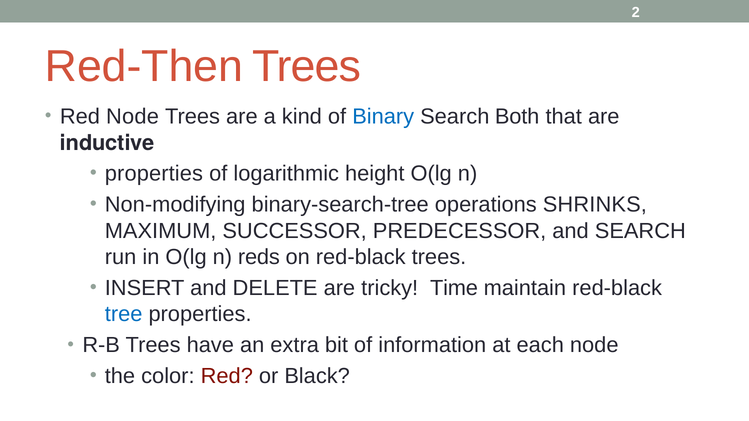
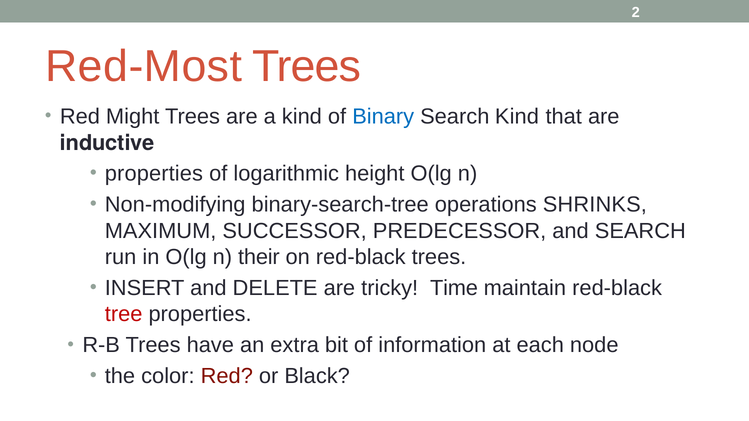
Red-Then: Red-Then -> Red-Most (144, 66)
Red Node: Node -> Might (133, 117)
Search Both: Both -> Kind (517, 117)
reds: reds -> their (259, 257)
tree colour: blue -> red (124, 315)
